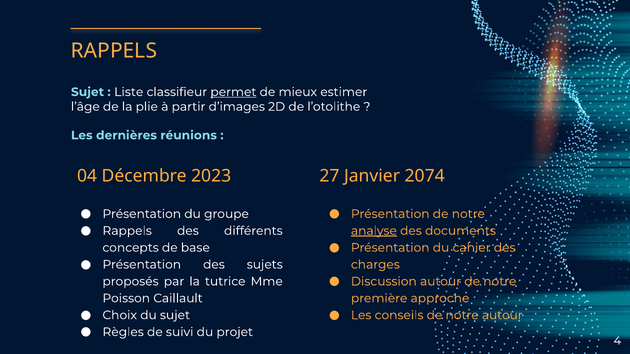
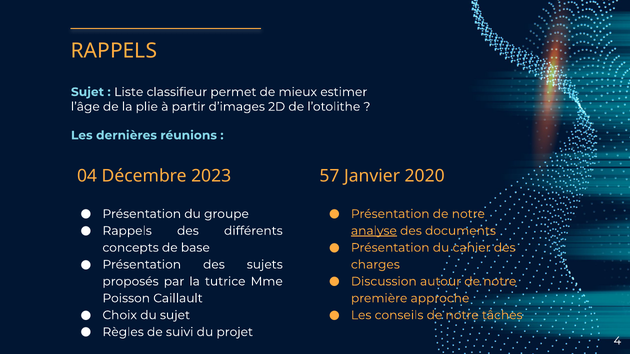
permet underline: present -> none (233, 92)
27: 27 -> 57 (329, 176)
2074: 2074 -> 2020 (425, 176)
notre autour: autour -> tâches (502, 315)
